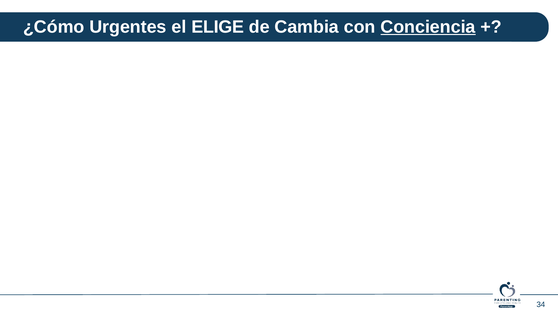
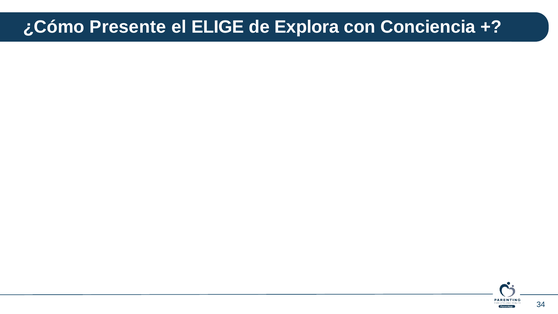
Urgentes: Urgentes -> Presente (128, 27)
Cambia: Cambia -> Explora (307, 27)
Conciencia underline: present -> none (428, 27)
